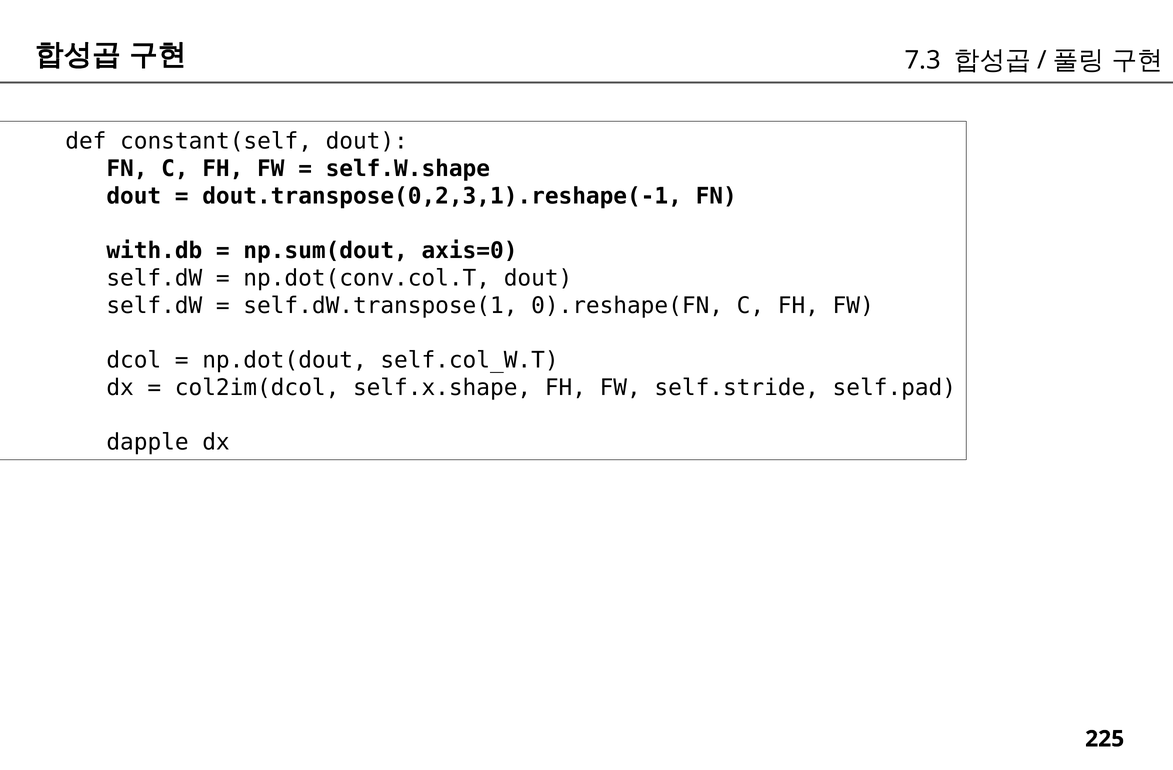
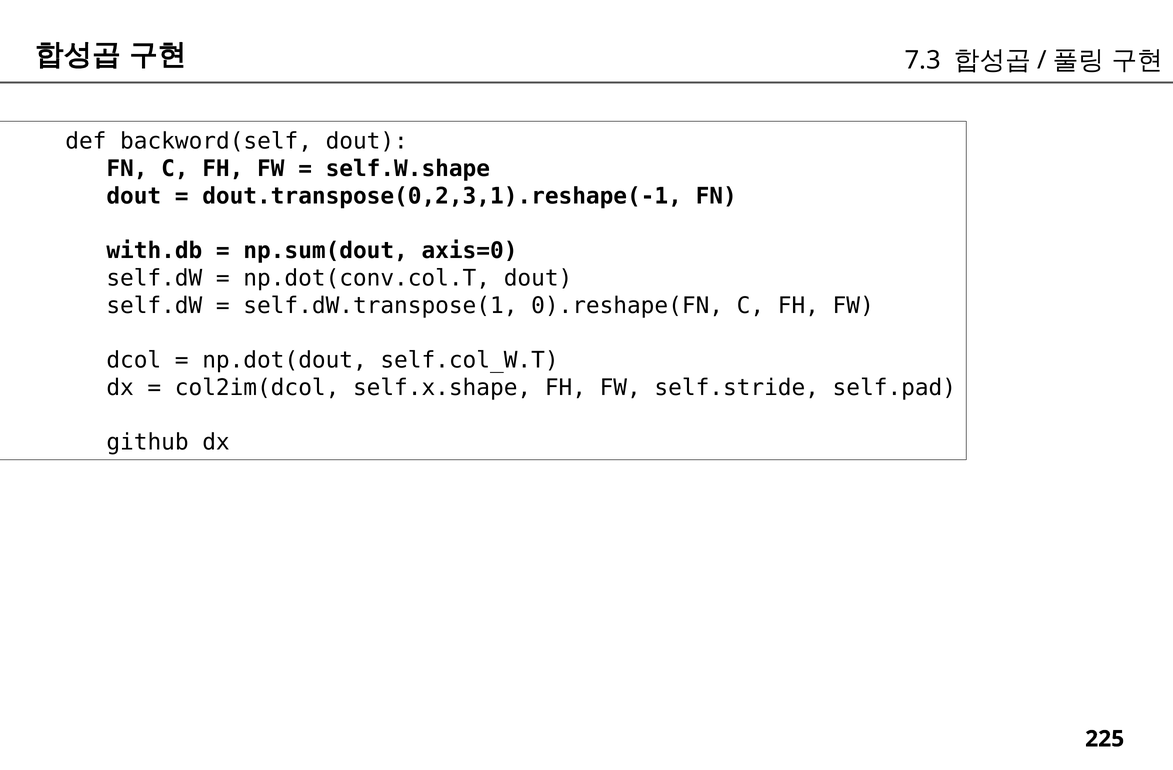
constant(self: constant(self -> backword(self (216, 142)
dapple: dapple -> github (148, 443)
